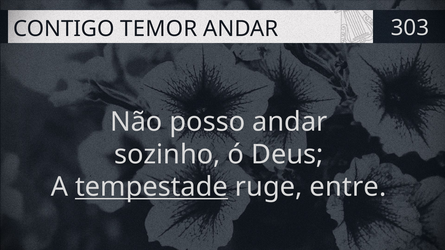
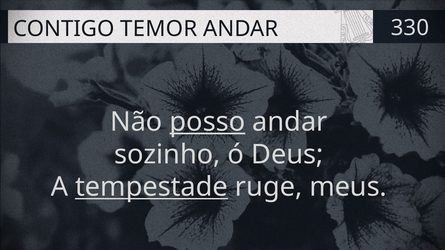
303: 303 -> 330 (410, 28)
posso underline: none -> present (207, 122)
entre: entre -> meus (348, 187)
